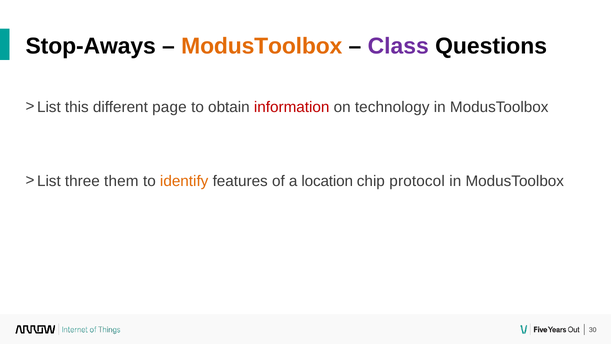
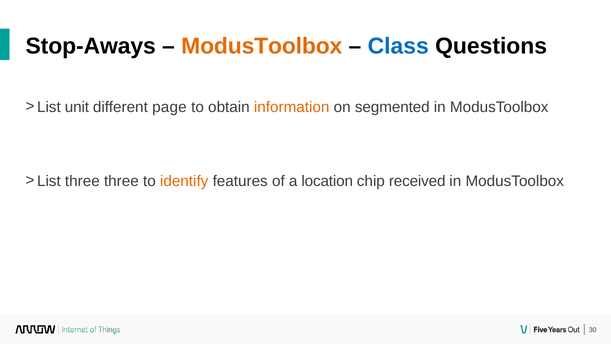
Class colour: purple -> blue (398, 46)
this: this -> unit (77, 107)
information colour: red -> orange (292, 107)
technology: technology -> segmented (392, 107)
three them: them -> three (121, 181)
protocol: protocol -> received (417, 181)
